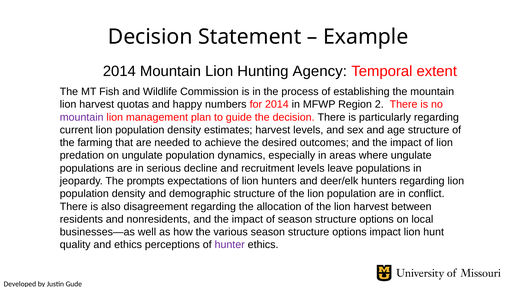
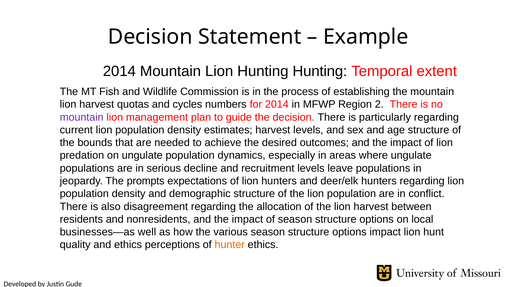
Hunting Agency: Agency -> Hunting (320, 71)
happy: happy -> cycles (187, 104)
farming: farming -> bounds (95, 143)
hunter colour: purple -> orange (230, 245)
